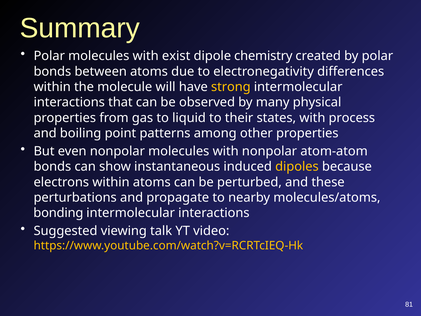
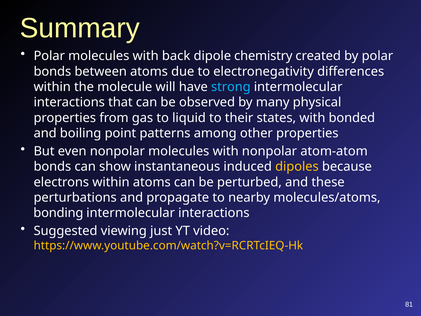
exist: exist -> back (176, 56)
strong colour: yellow -> light blue (231, 87)
process: process -> bonded (352, 118)
talk: talk -> just (161, 231)
